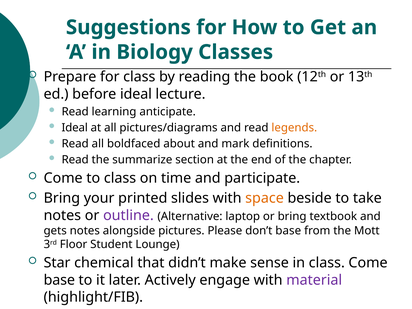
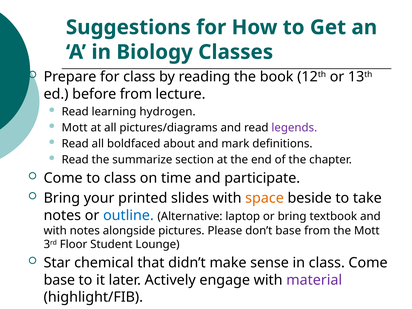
before ideal: ideal -> from (136, 94)
anticipate: anticipate -> hydrogen (168, 112)
Ideal: Ideal -> Mott (75, 128)
legends colour: orange -> purple (294, 128)
outline colour: purple -> blue (128, 215)
gets: gets -> with (55, 231)
